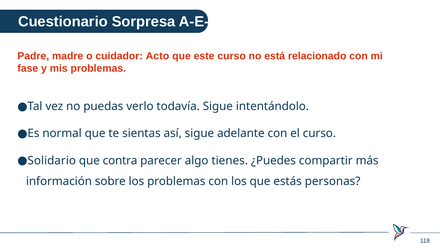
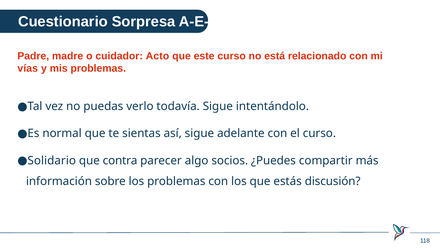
fase: fase -> vías (28, 68)
tienes: tienes -> socios (230, 160)
personas: personas -> discusión (333, 181)
